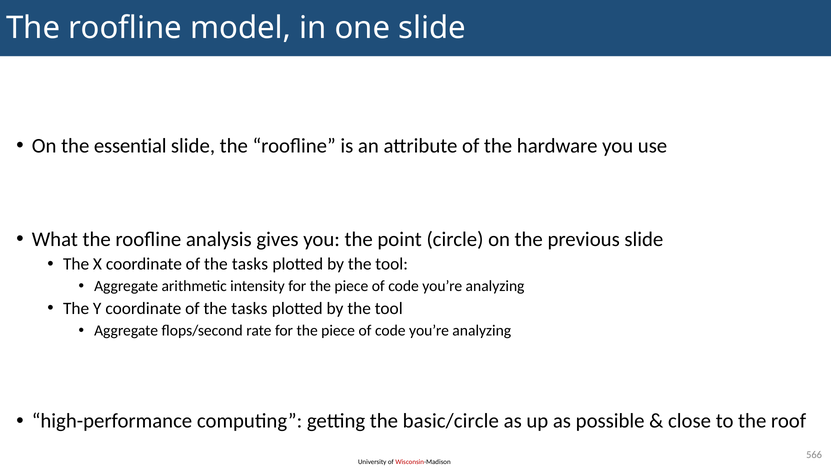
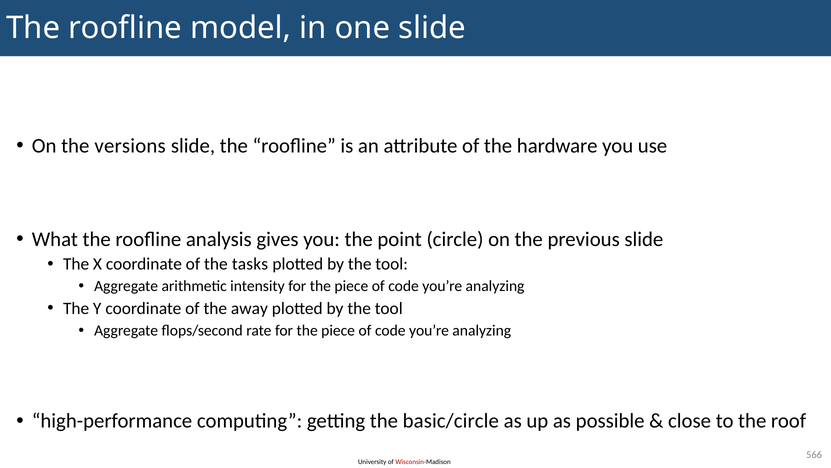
essential: essential -> versions (130, 146)
tasks: tasks -> away (249, 308)
